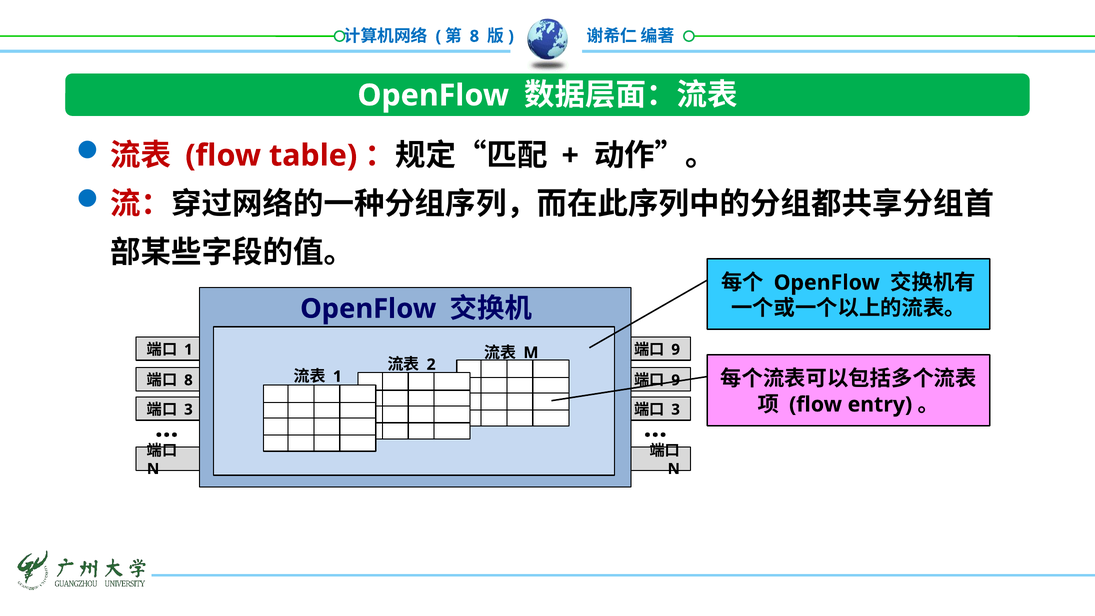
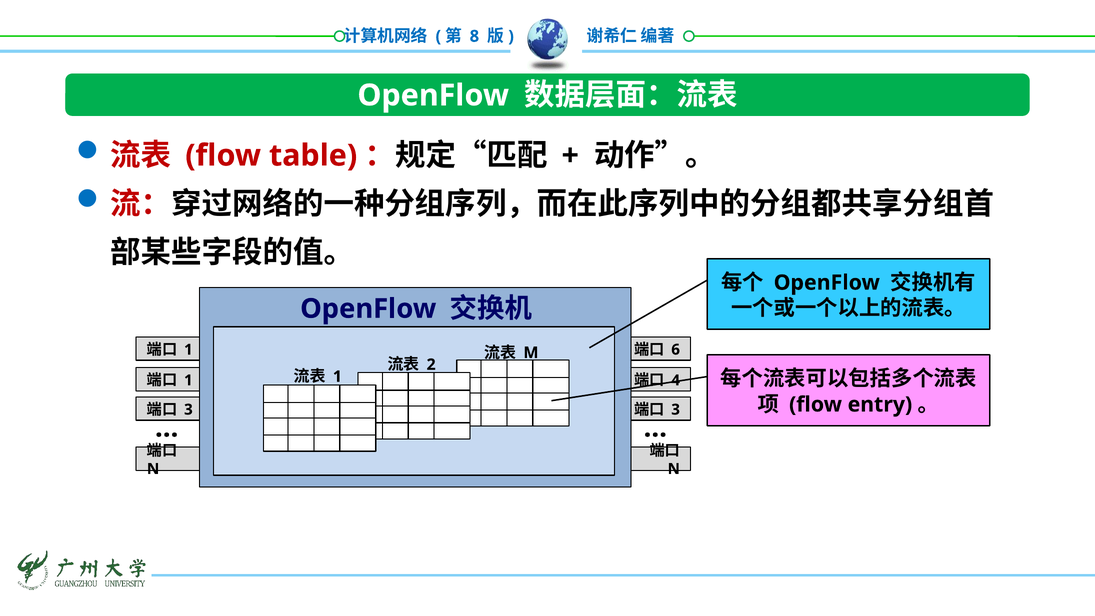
9: 9 -> 6 (676, 350)
8: 8 -> 1 (188, 380)
9: 9 -> 4 (676, 380)
